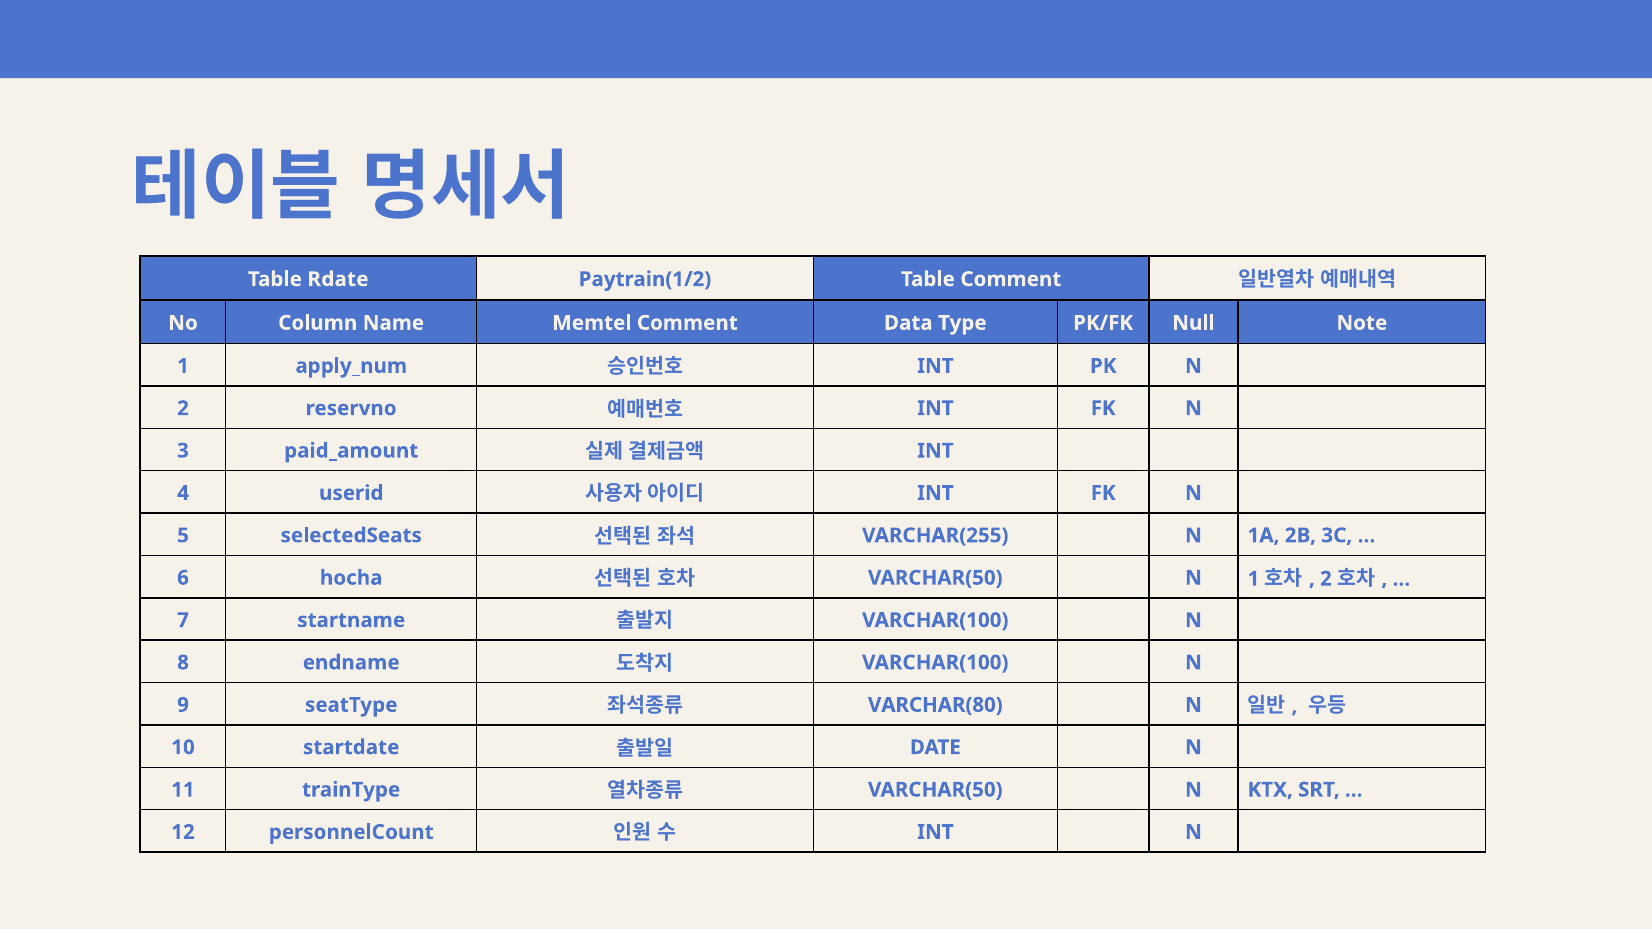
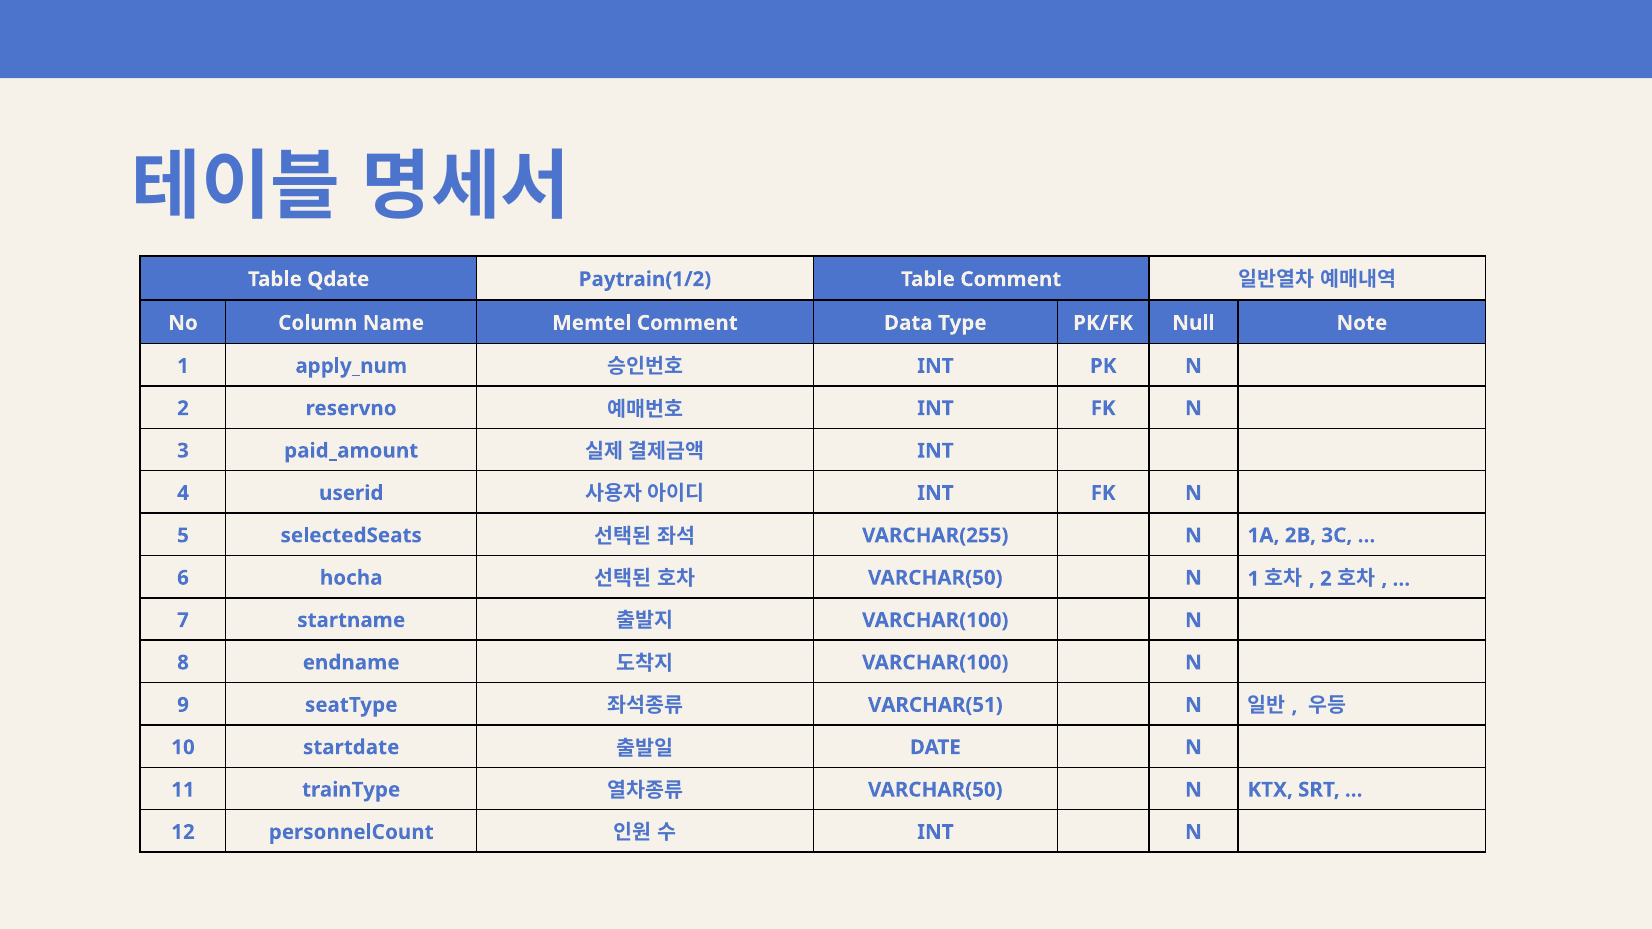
Rdate: Rdate -> Qdate (338, 279)
VARCHAR(80: VARCHAR(80 -> VARCHAR(51 (935, 705)
